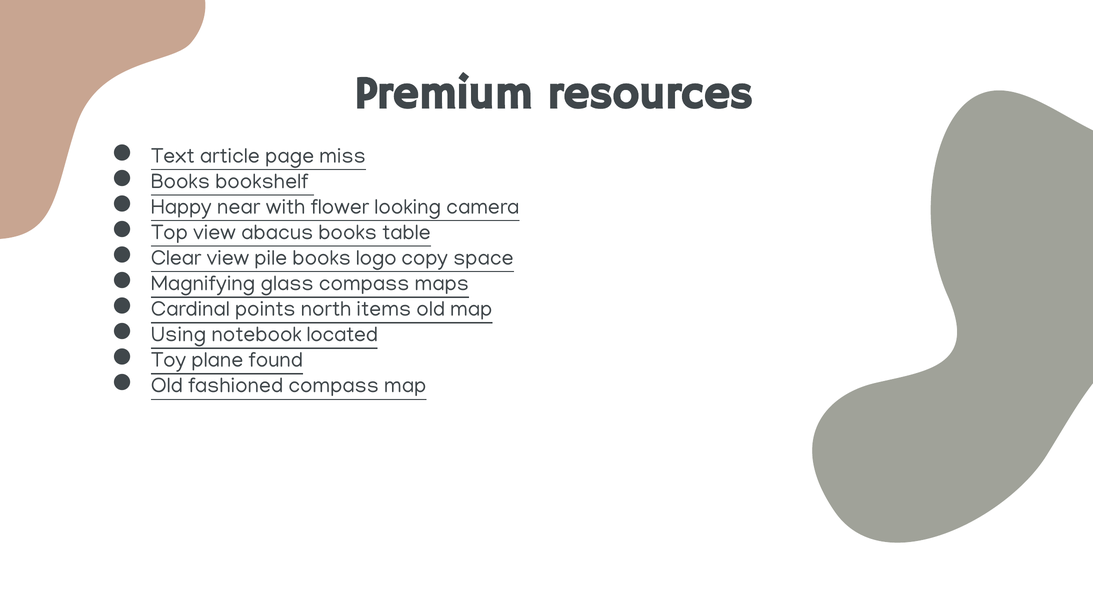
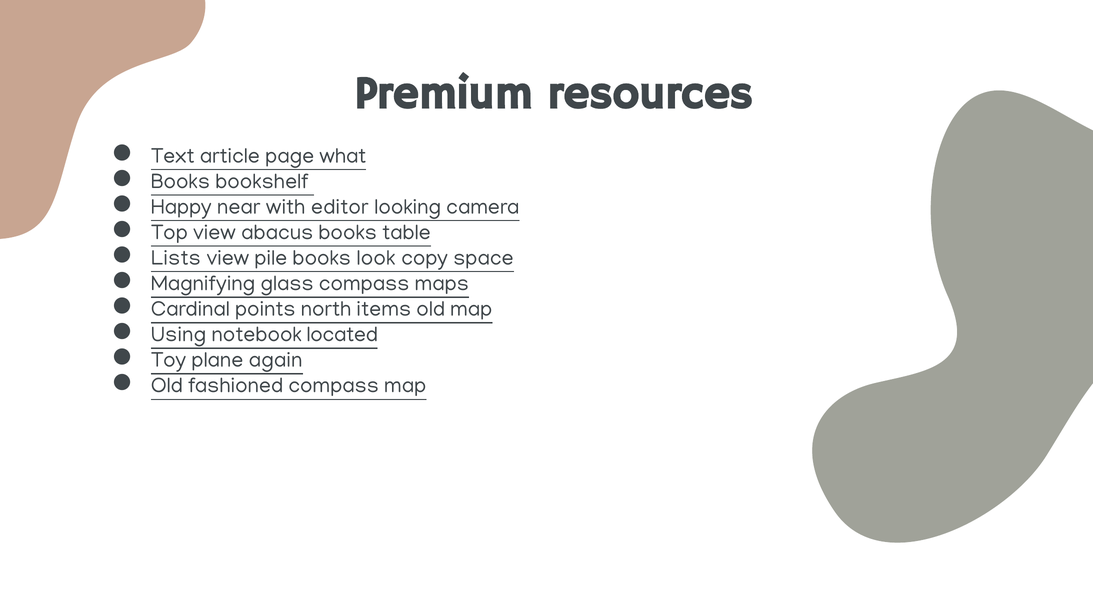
miss: miss -> what (343, 156)
flower: flower -> editor (340, 207)
Clear: Clear -> Lists (176, 258)
logo: logo -> look (376, 258)
found: found -> again (276, 360)
